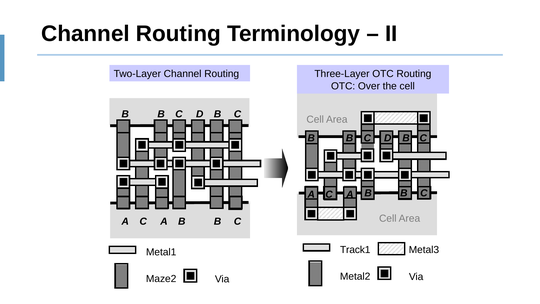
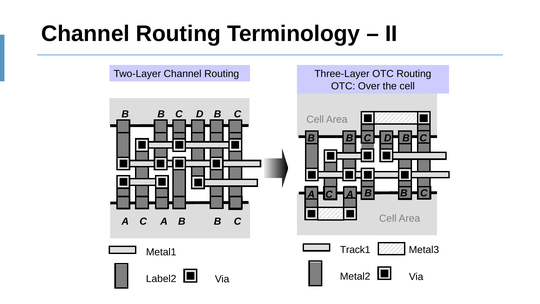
Maze2: Maze2 -> Label2 (161, 279)
